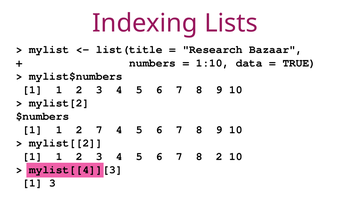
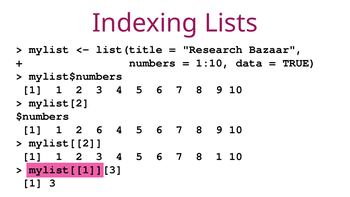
2 7: 7 -> 6 (99, 130)
8 2: 2 -> 1 (219, 156)
mylist[[4]][3: mylist[[4]][3 -> mylist[[1]][3 (76, 170)
